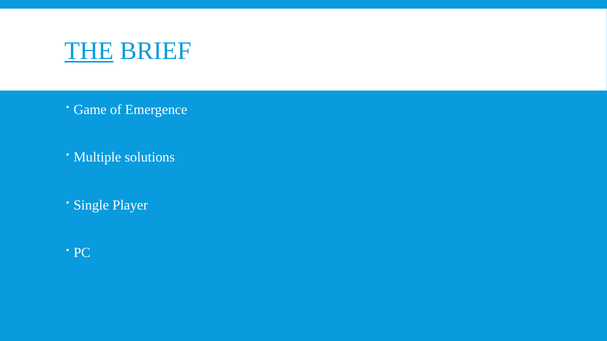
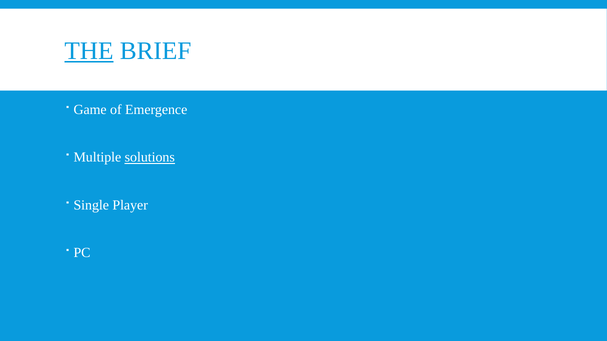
solutions underline: none -> present (150, 158)
